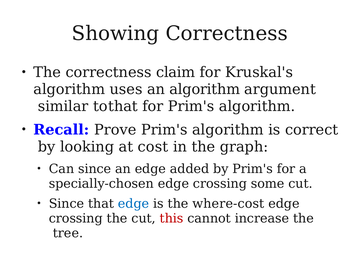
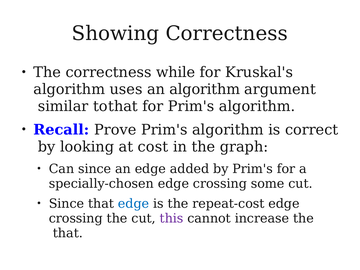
claim: claim -> while (176, 72)
where-cost: where-cost -> repeat-cost (228, 203)
this colour: red -> purple (172, 218)
tree: tree -> that (68, 233)
